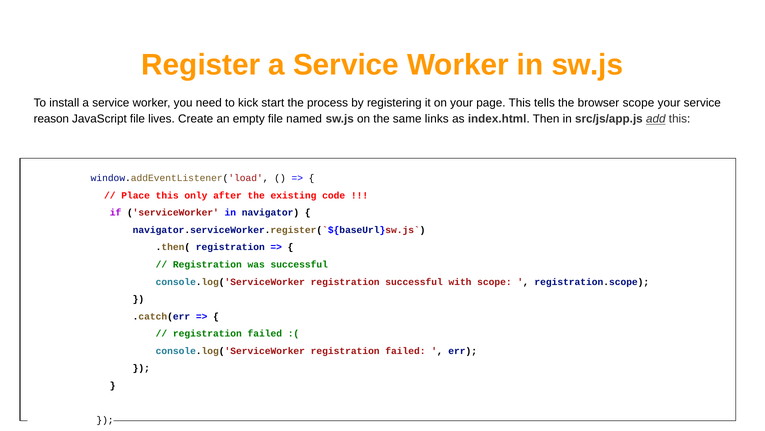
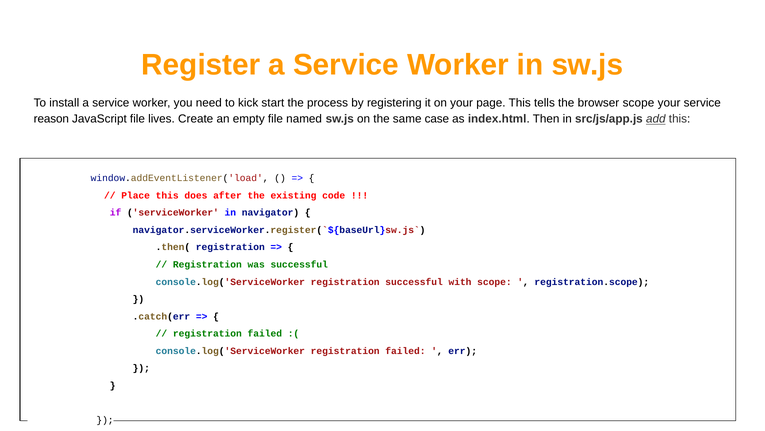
links: links -> case (437, 119)
only: only -> does (196, 195)
